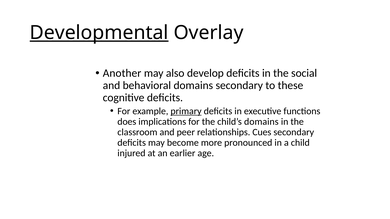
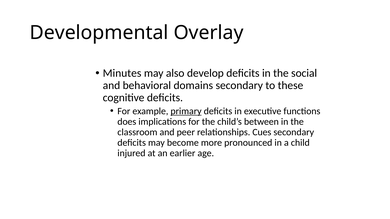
Developmental underline: present -> none (99, 33)
Another: Another -> Minutes (122, 73)
child’s domains: domains -> between (261, 122)
